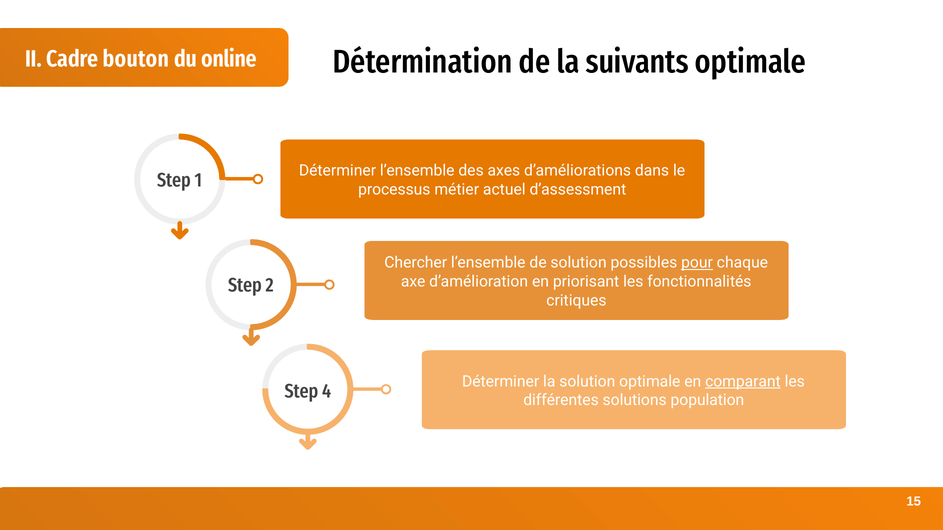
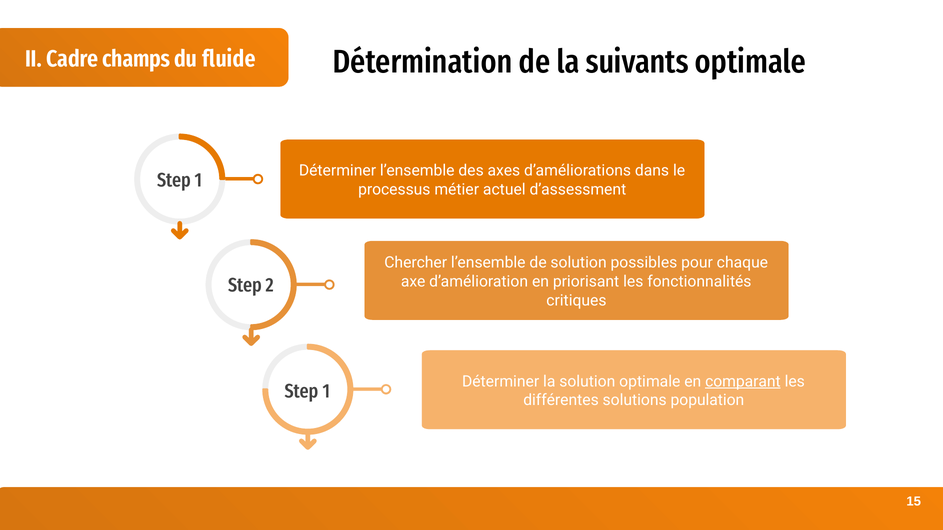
bouton: bouton -> champs (136, 59)
online: online -> fluide (229, 59)
pour underline: present -> none (697, 263)
4: 4 -> 1 (326, 391)
